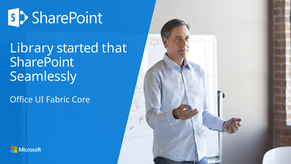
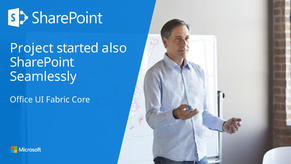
Library: Library -> Project (32, 48)
that: that -> also (114, 48)
